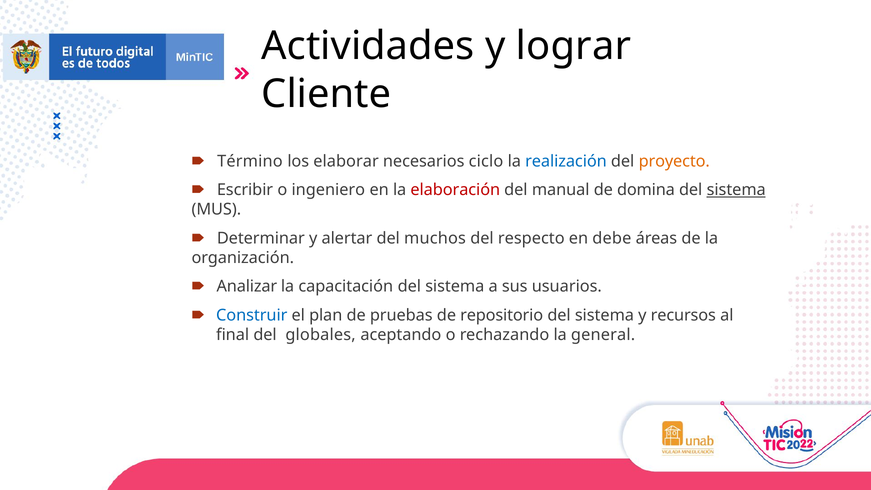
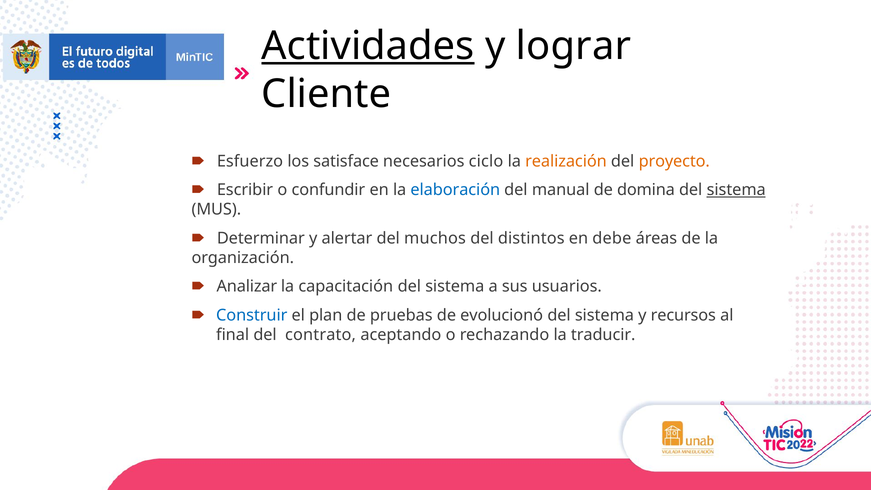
Actividades underline: none -> present (368, 46)
Término: Término -> Esfuerzo (250, 161)
elaborar: elaborar -> satisface (346, 161)
realización colour: blue -> orange (566, 161)
ingeniero: ingeniero -> confundir (328, 190)
elaboración colour: red -> blue (455, 190)
respecto: respecto -> distintos (531, 238)
repositorio: repositorio -> evolucionó (502, 315)
globales: globales -> contrato (321, 335)
general: general -> traducir (603, 335)
